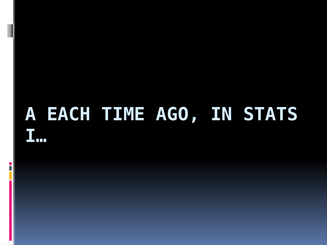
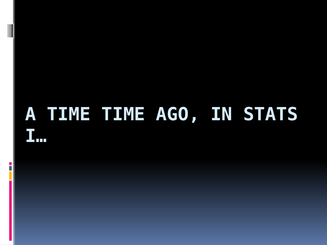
A EACH: EACH -> TIME (69, 115)
